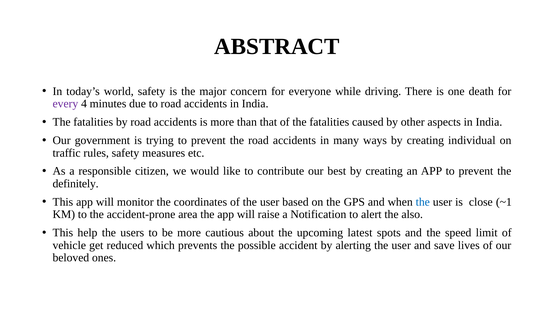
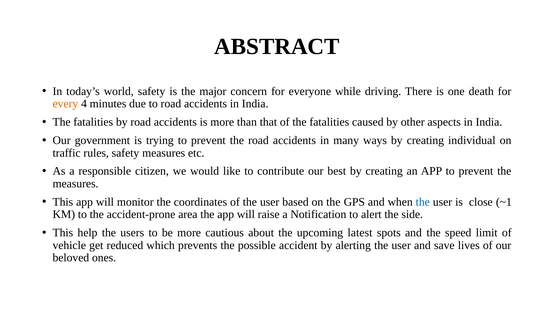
every colour: purple -> orange (65, 104)
definitely: definitely -> measures (76, 183)
also: also -> side (412, 214)
